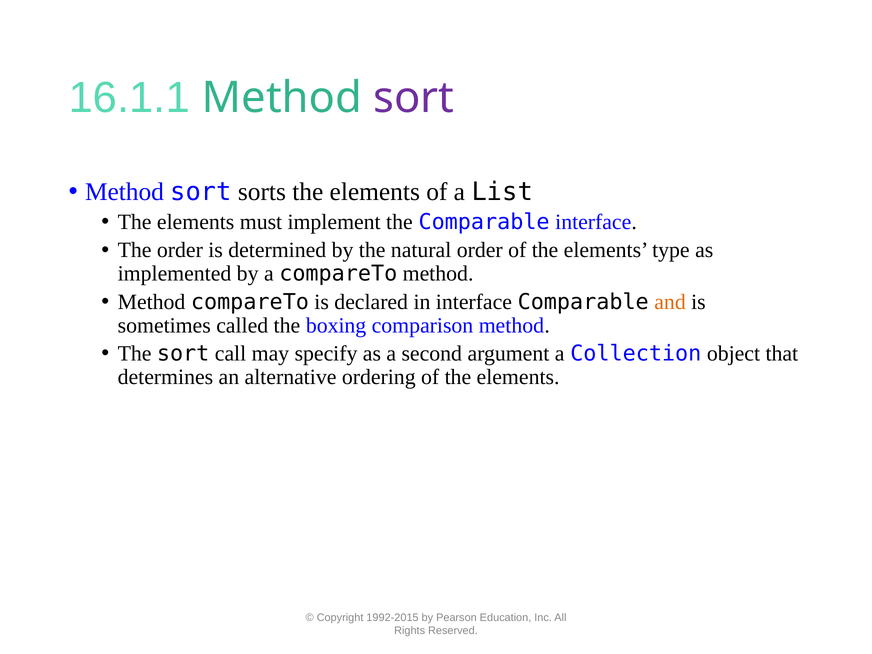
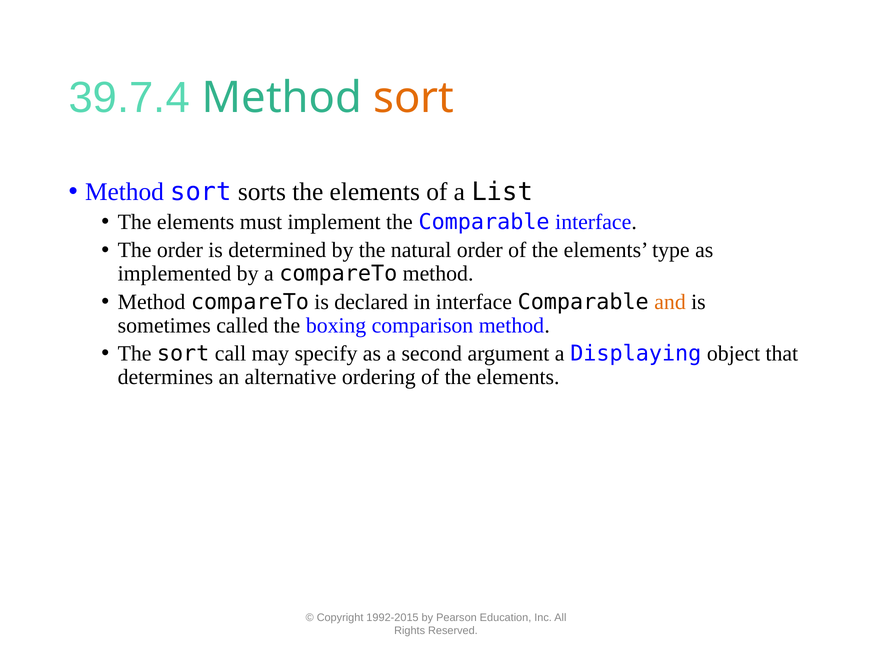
16.1.1: 16.1.1 -> 39.7.4 (129, 98)
sort colour: purple -> orange (414, 98)
Collection: Collection -> Displaying (636, 353)
